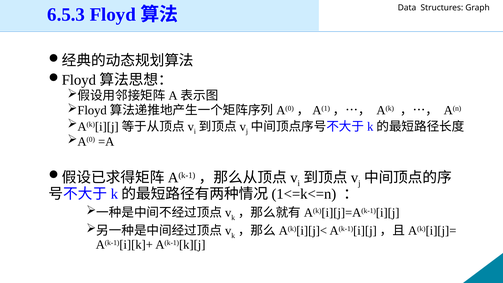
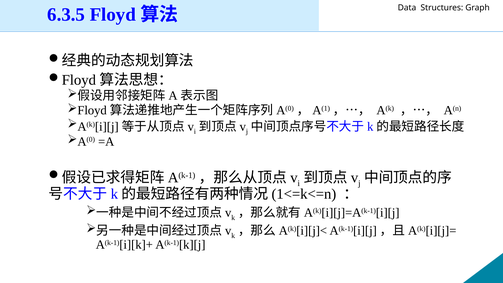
6.5.3: 6.5.3 -> 6.3.5 (66, 14)
